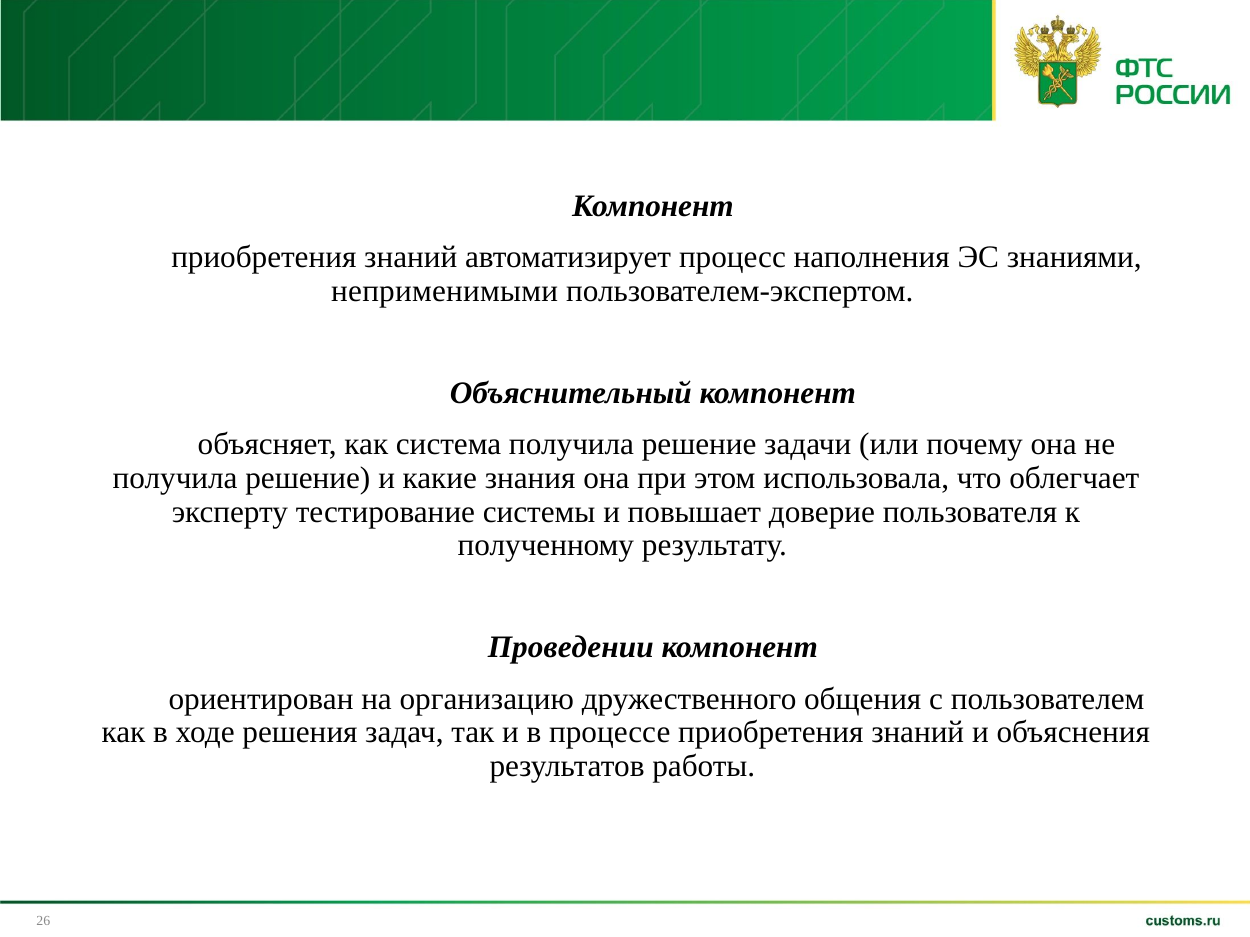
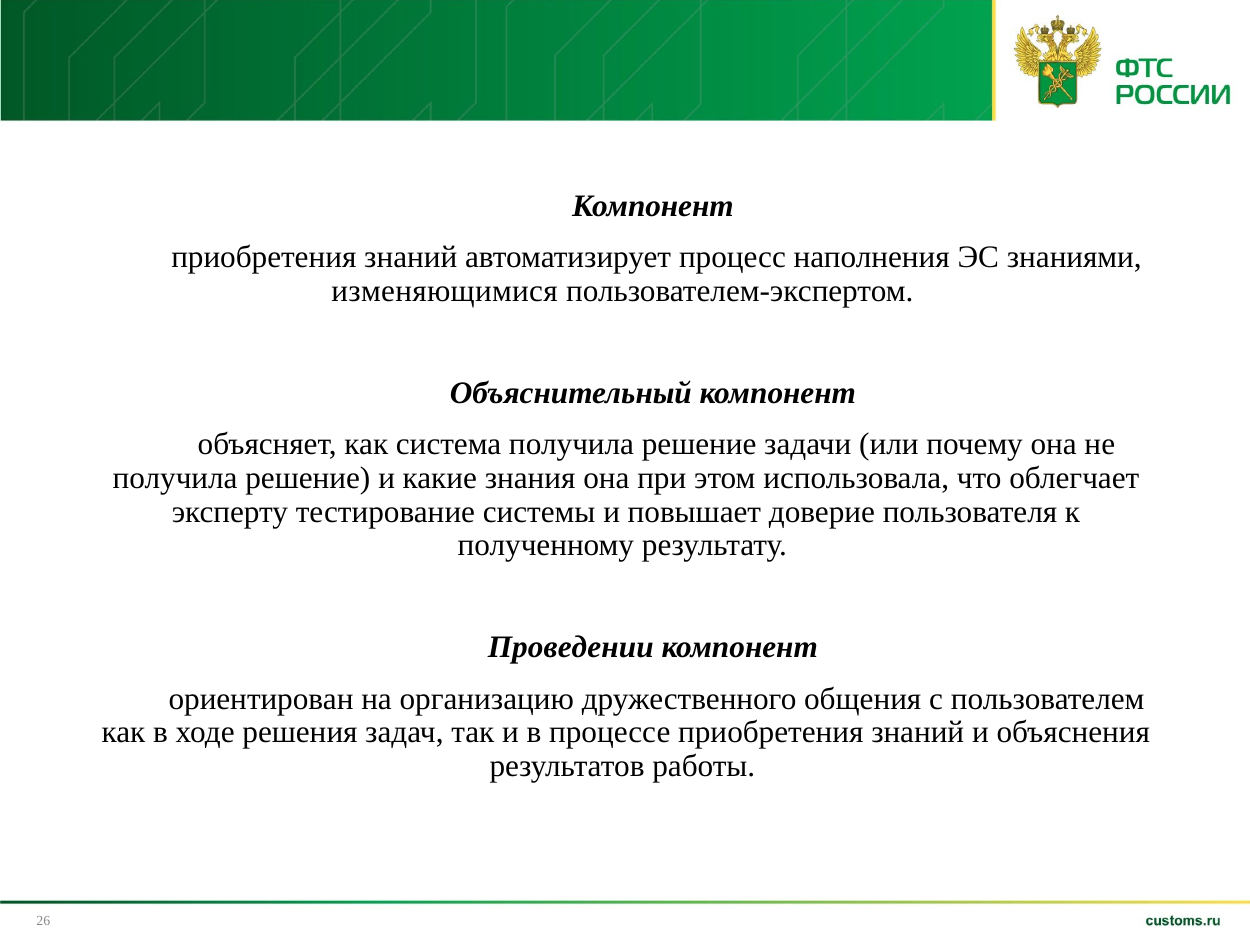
неприменимыми: неприменимыми -> изменяющимися (445, 291)
